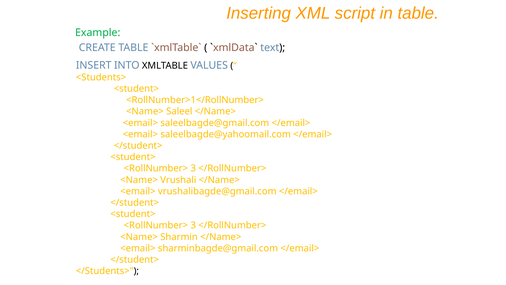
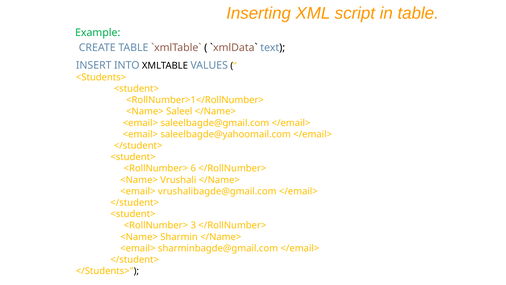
3: 3 -> 6 (193, 168)
